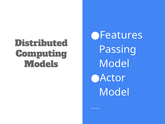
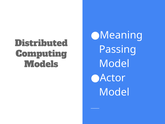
Features: Features -> Meaning (121, 35)
